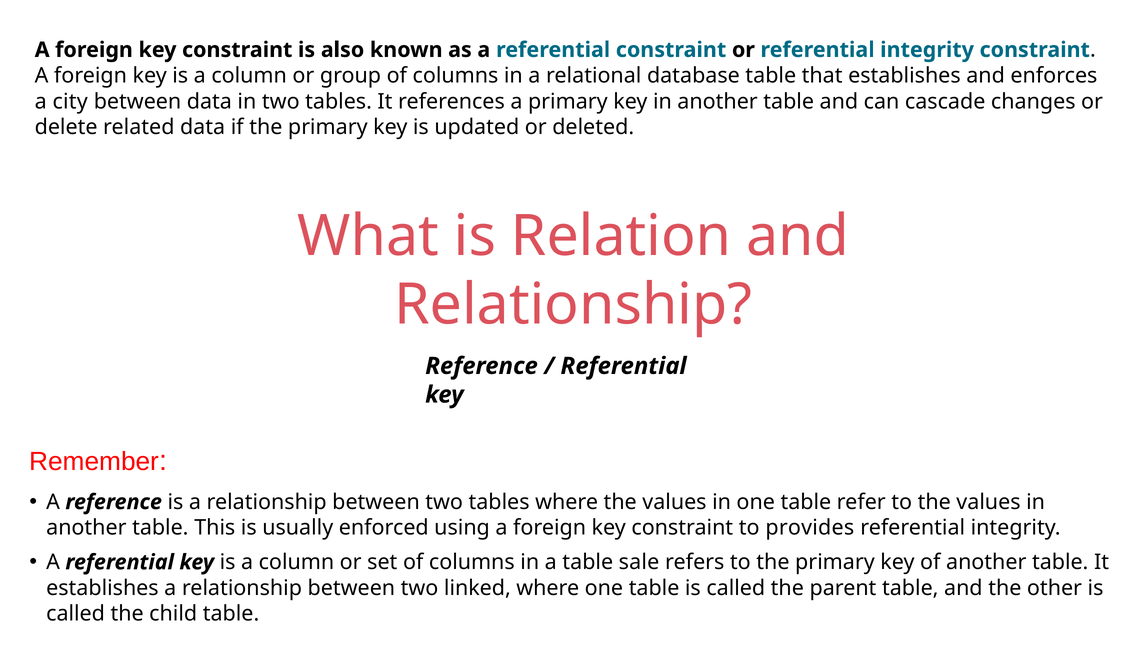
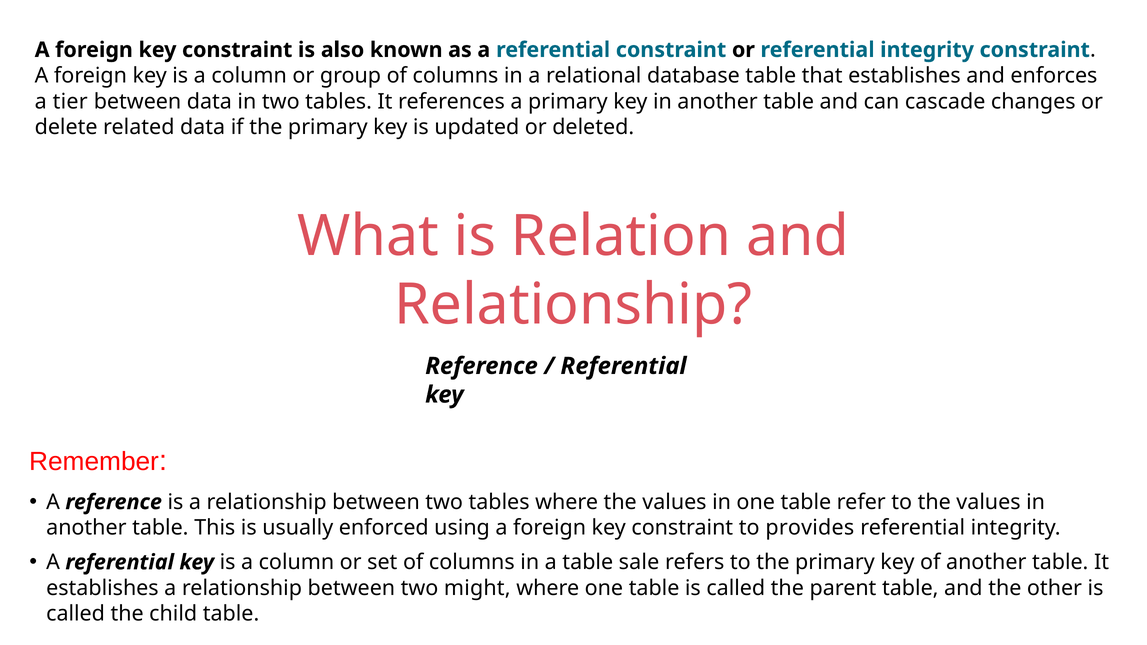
city: city -> tier (70, 102)
linked: linked -> might (477, 588)
